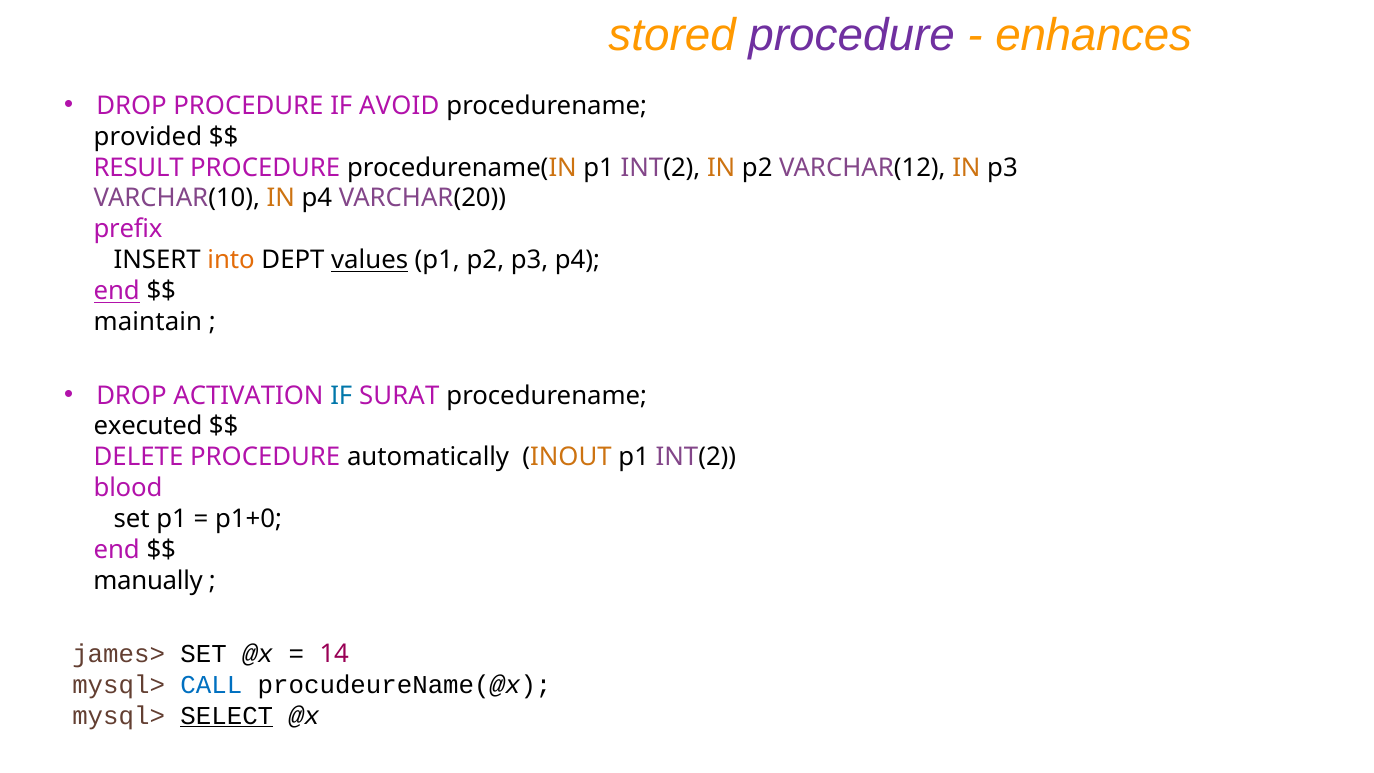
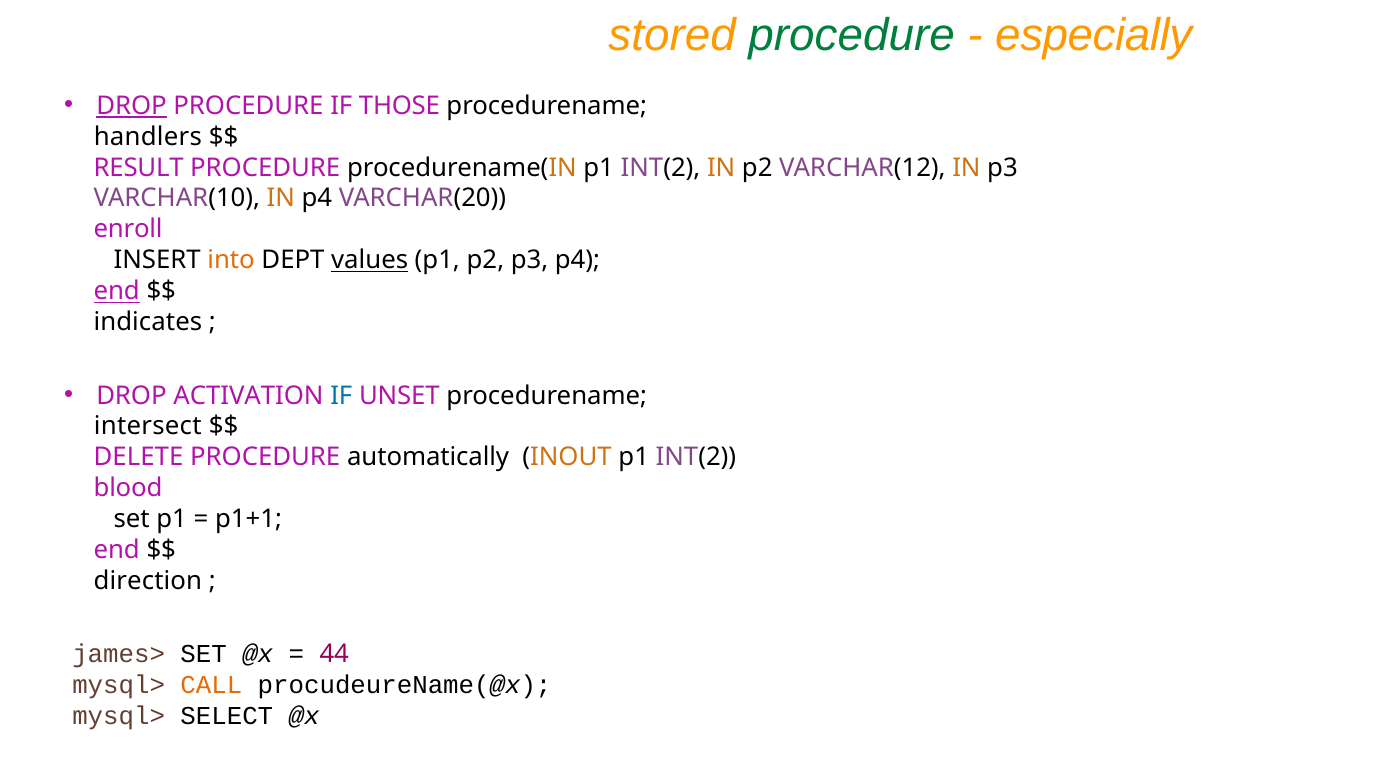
procedure colour: purple -> green (852, 36)
enhances: enhances -> especially (1094, 36)
DROP underline: none -> present (131, 106)
AVOID: AVOID -> THOSE (399, 106)
provided: provided -> handlers (148, 137)
prefix: prefix -> enroll (128, 229)
maintain: maintain -> indicates (148, 322)
SURAT: SURAT -> UNSET (399, 395)
executed: executed -> intersect (148, 426)
p1+0: p1+0 -> p1+1 (249, 519)
manually: manually -> direction (148, 581)
14: 14 -> 44 (334, 654)
CALL colour: blue -> orange (211, 685)
SELECT underline: present -> none (227, 715)
